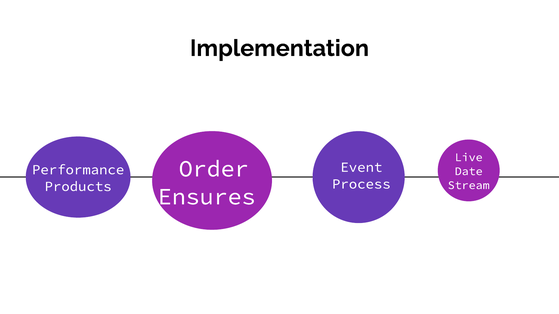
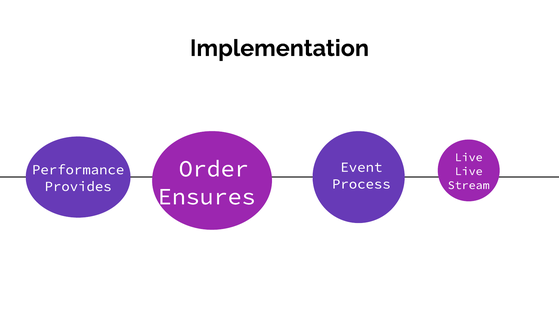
Date: Date -> Live (469, 171)
Products: Products -> Provides (78, 187)
